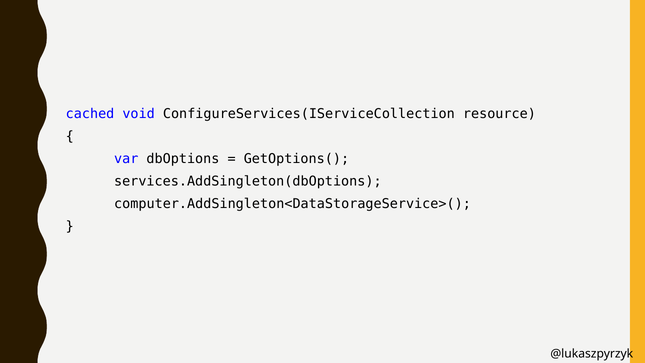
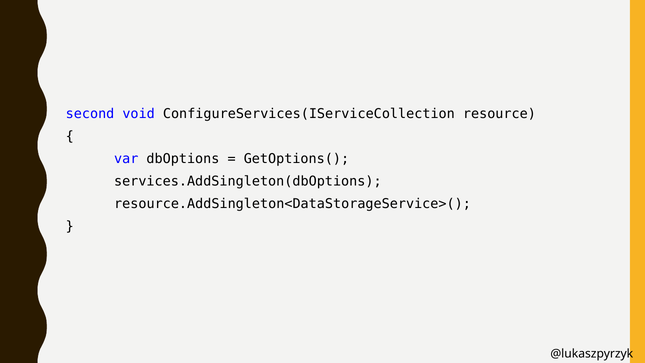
cached: cached -> second (90, 114)
computer.AddSingleton<DataStorageService>(: computer.AddSingleton<DataStorageService>( -> resource.AddSingleton<DataStorageService>( (293, 204)
